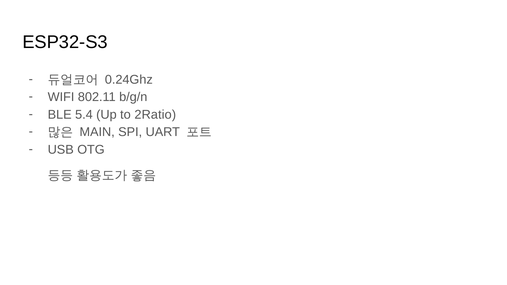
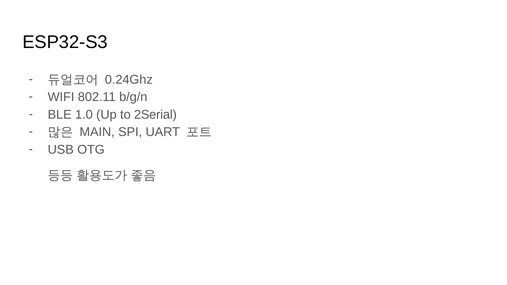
5.4: 5.4 -> 1.0 (84, 115)
2Ratio: 2Ratio -> 2Serial (155, 115)
